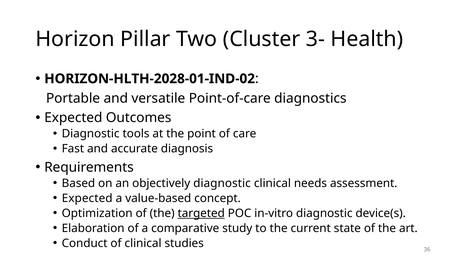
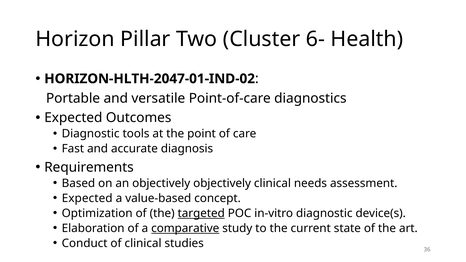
3-: 3- -> 6- (315, 39)
HORIZON-HLTH-2028-01-IND-02: HORIZON-HLTH-2028-01-IND-02 -> HORIZON-HLTH-2047-01-IND-02 (150, 79)
objectively diagnostic: diagnostic -> objectively (222, 183)
comparative underline: none -> present (185, 228)
